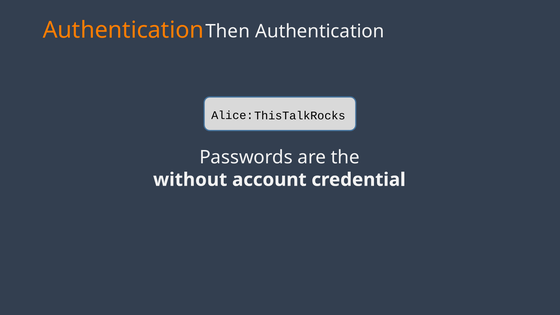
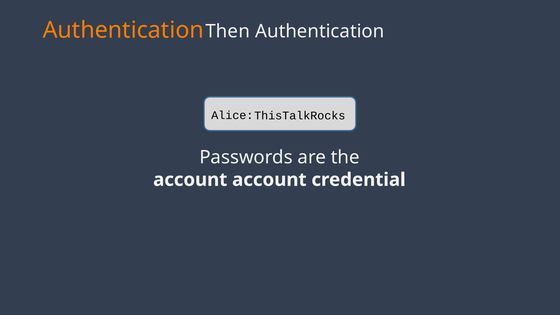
without: without -> account (190, 180)
